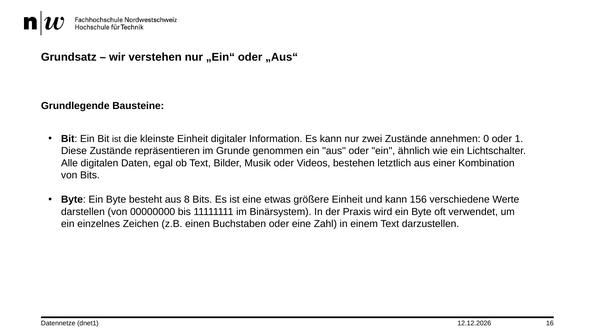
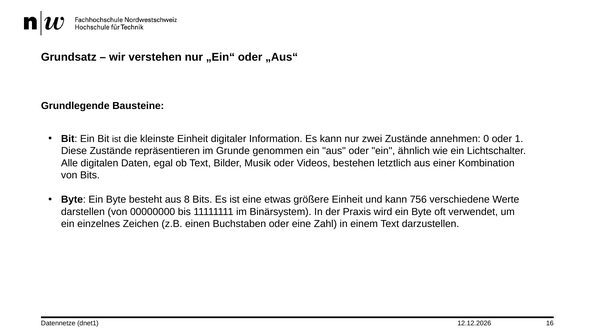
156: 156 -> 756 (418, 199)
